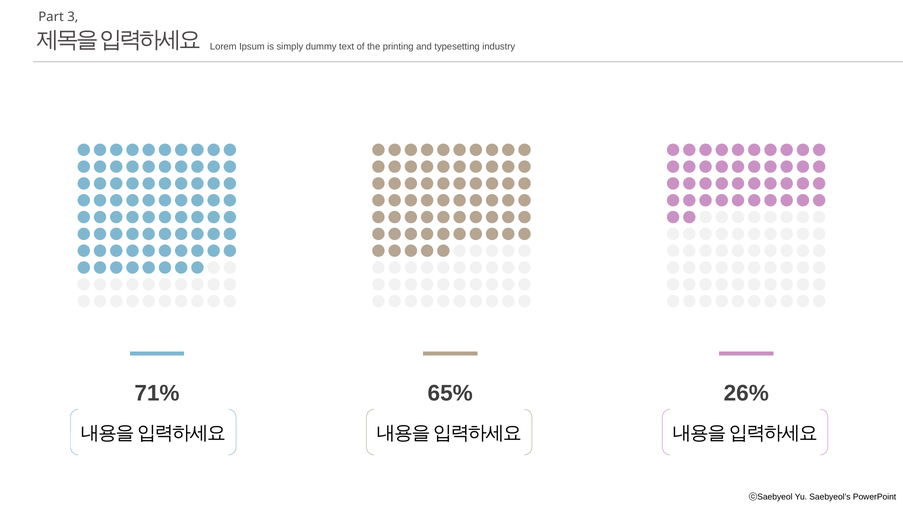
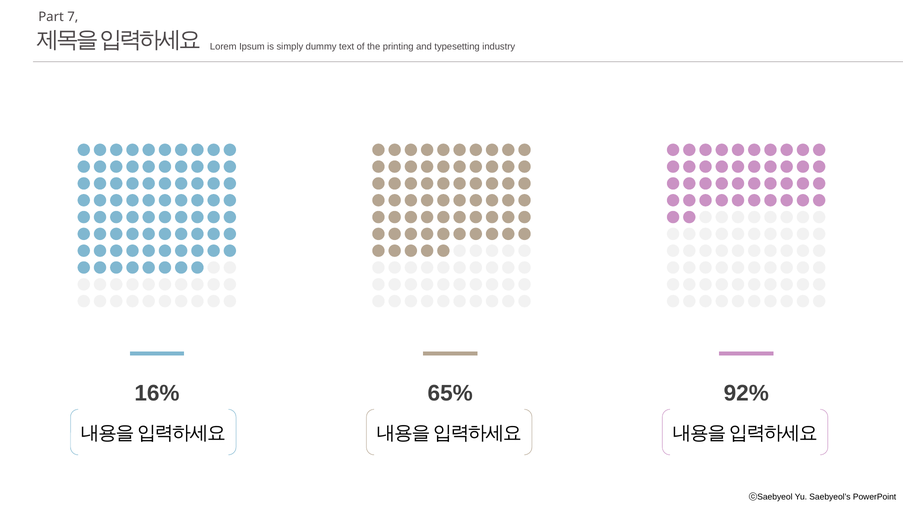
3: 3 -> 7 (73, 17)
71%: 71% -> 16% (157, 393)
26%: 26% -> 92% (746, 393)
